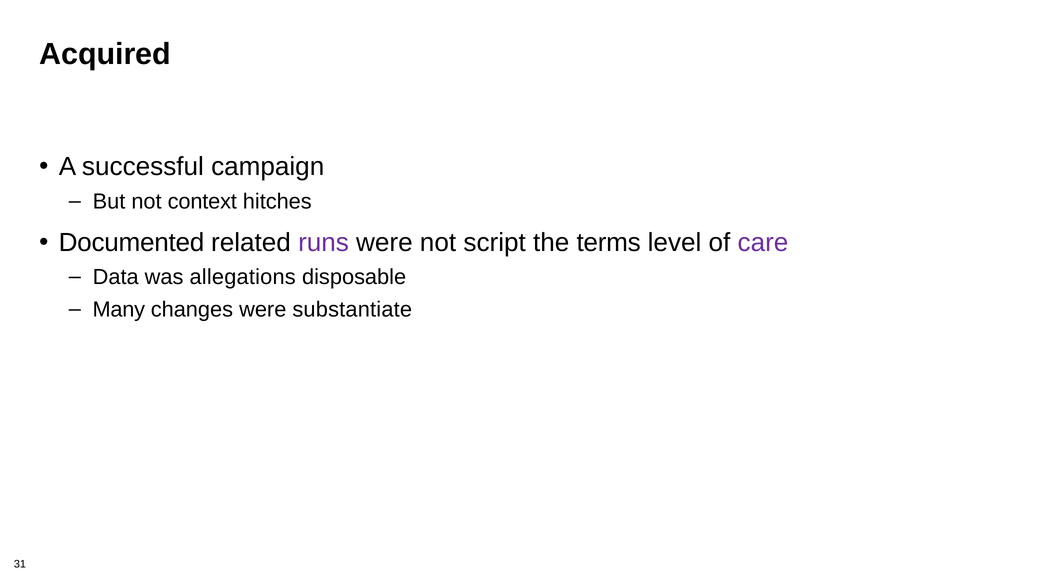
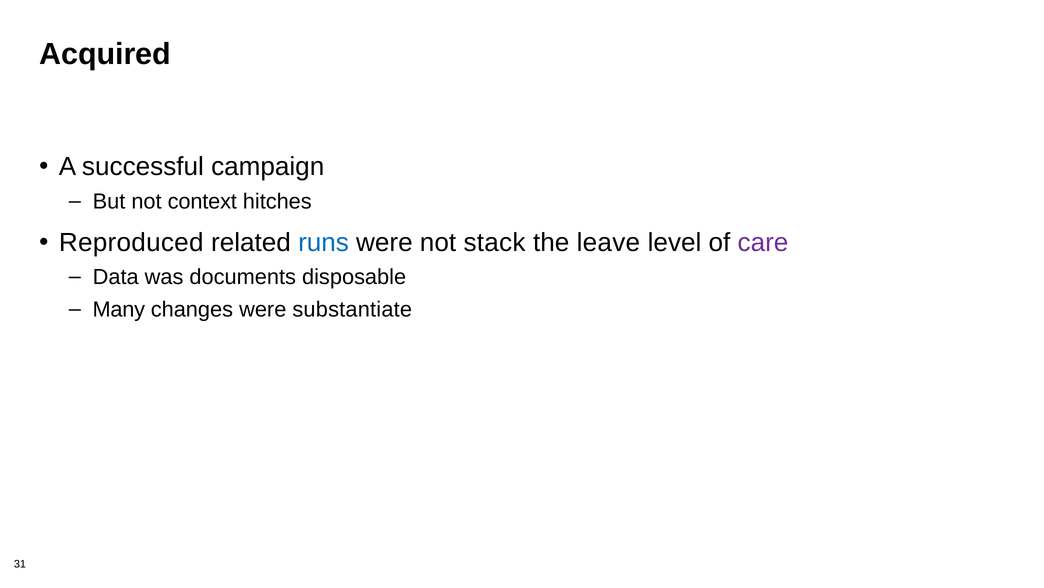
Documented: Documented -> Reproduced (131, 242)
runs colour: purple -> blue (324, 242)
script: script -> stack (495, 242)
terms: terms -> leave (608, 242)
allegations: allegations -> documents (243, 277)
